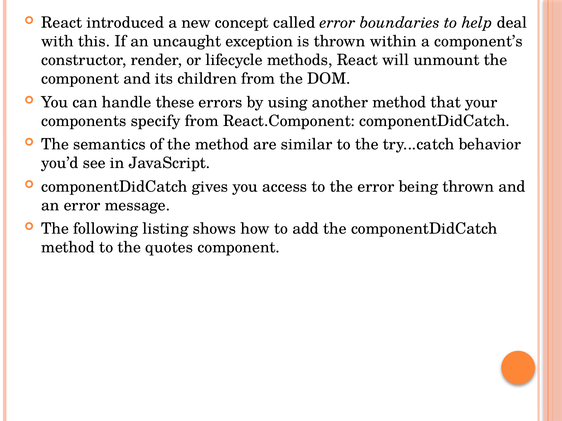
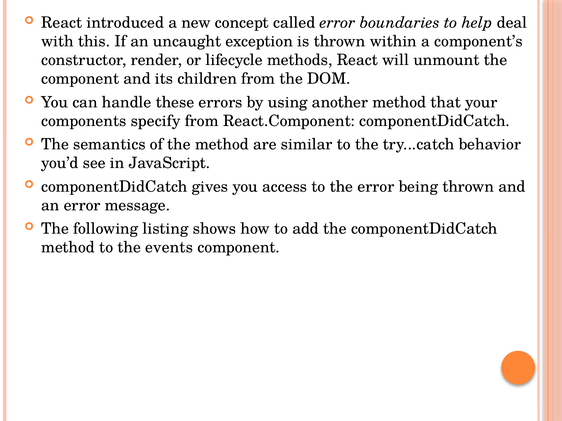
quotes: quotes -> events (169, 248)
